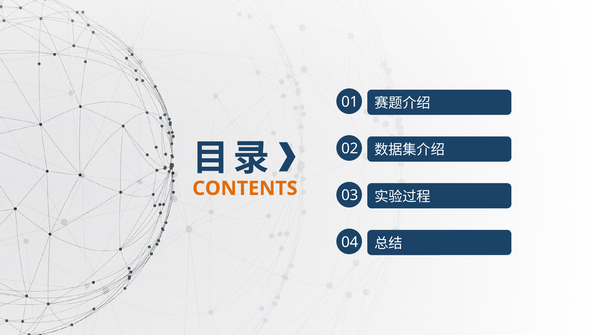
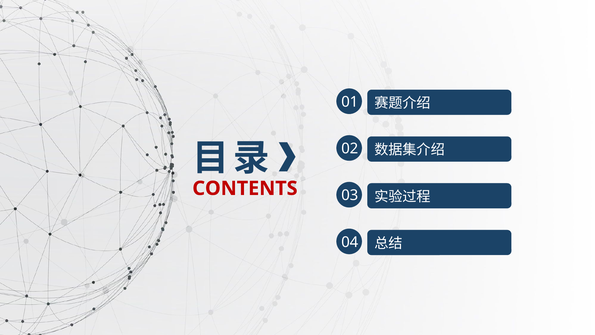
CONTENTS colour: orange -> red (245, 188)
